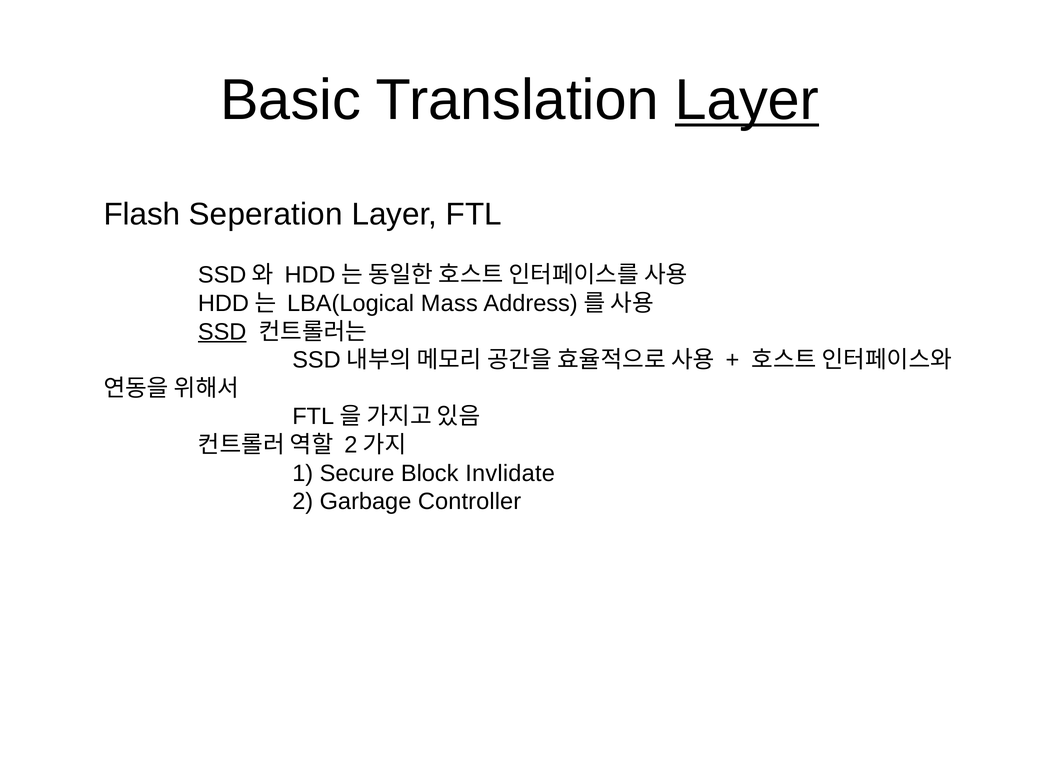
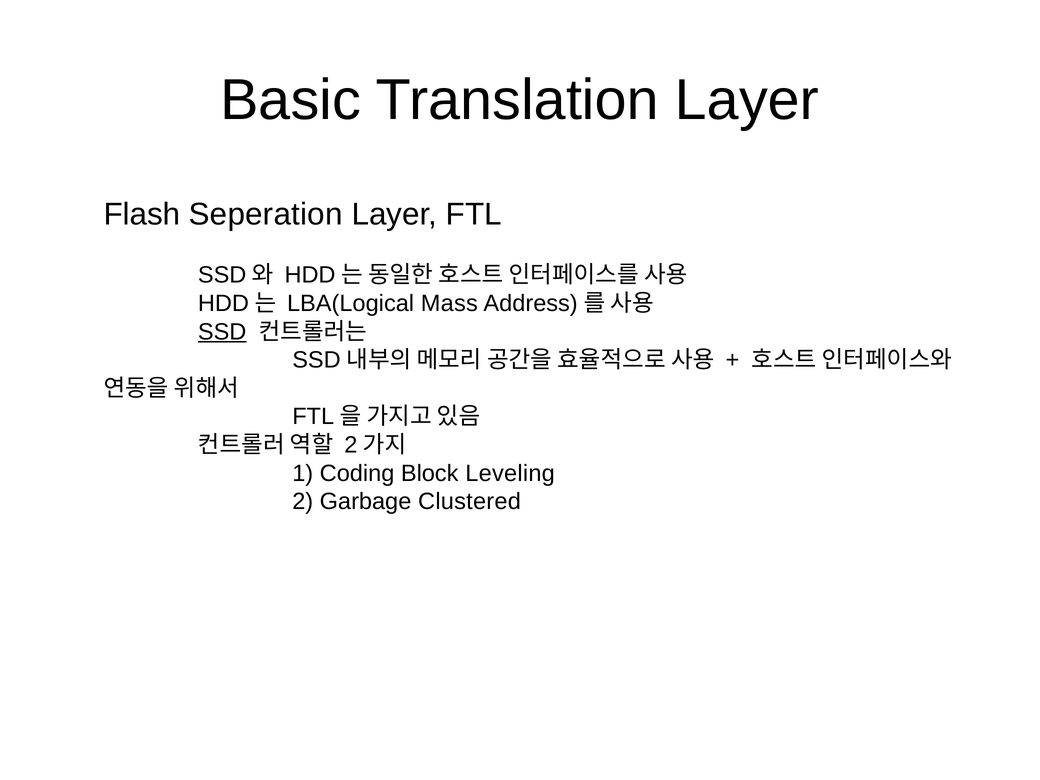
Layer underline: present -> none (747, 100)
Secure: Secure -> Coding (357, 473)
Invlidate: Invlidate -> Leveling (510, 473)
Controller: Controller -> Clustered (470, 502)
